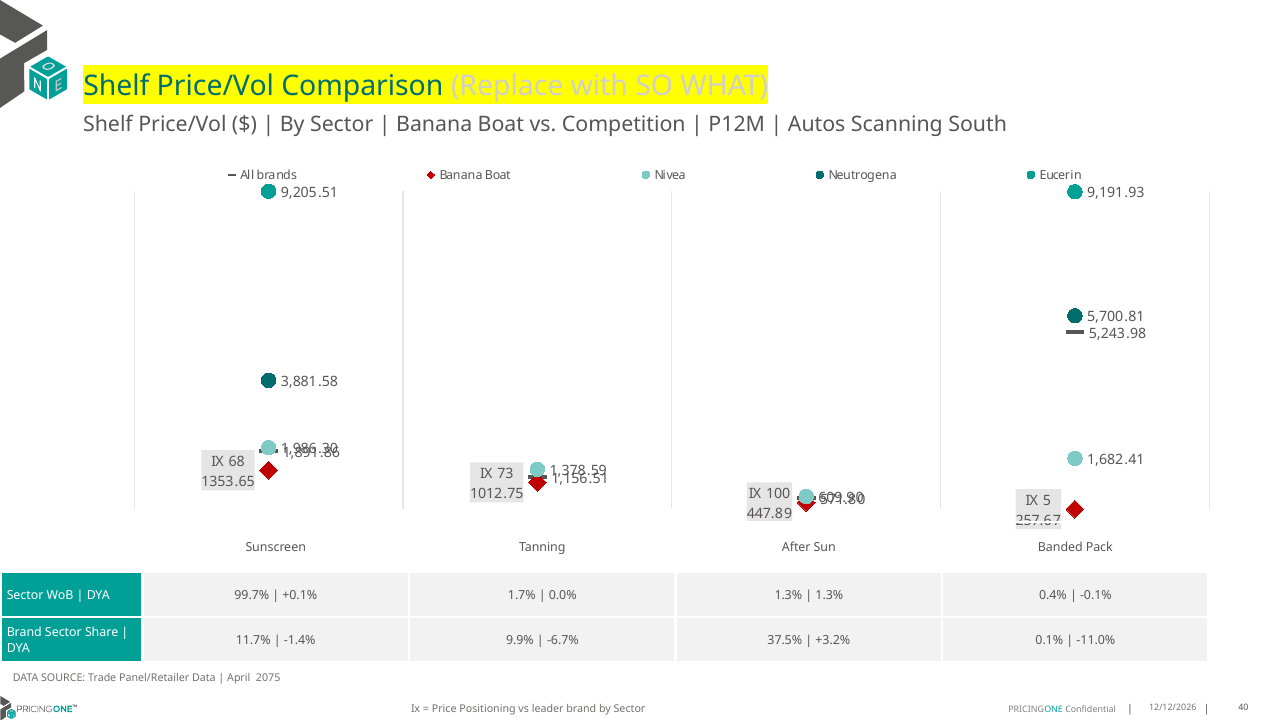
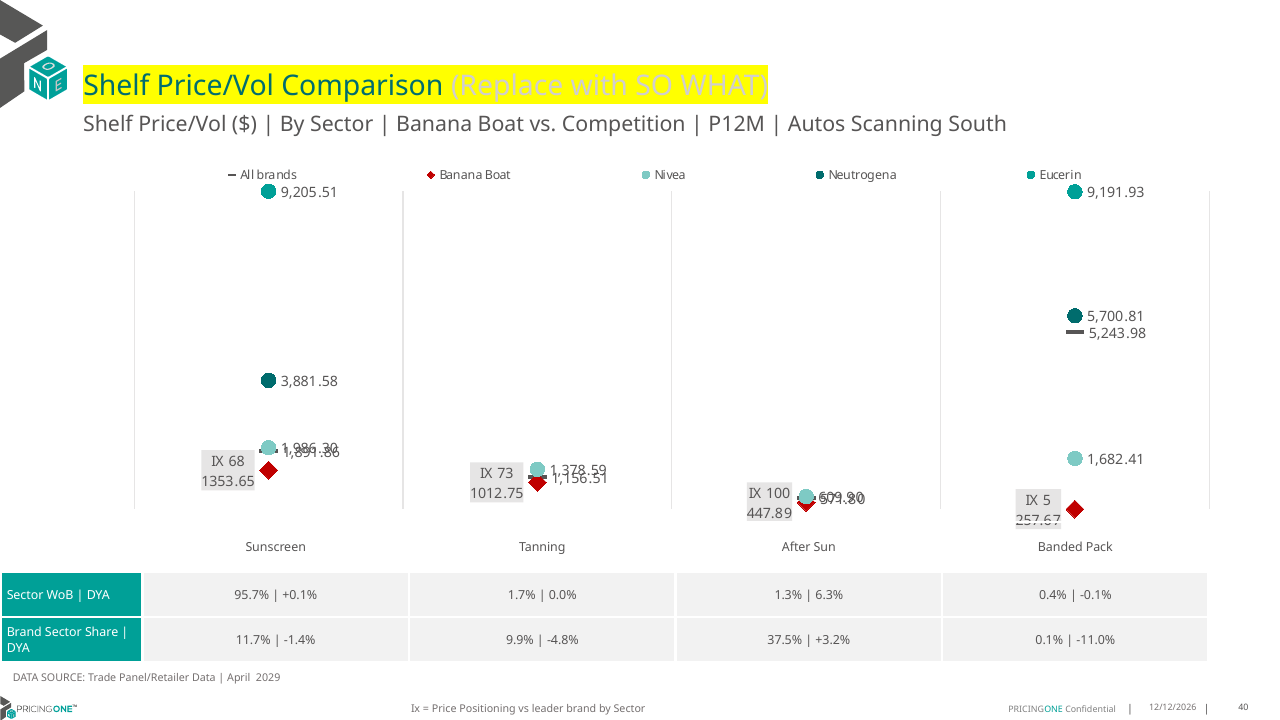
99.7%: 99.7% -> 95.7% (252, 595)
1.3%: 1.3% -> 6.3% (829, 595)
-6.7%: -6.7% -> -4.8% (563, 640)
2075: 2075 -> 2029 (268, 678)
